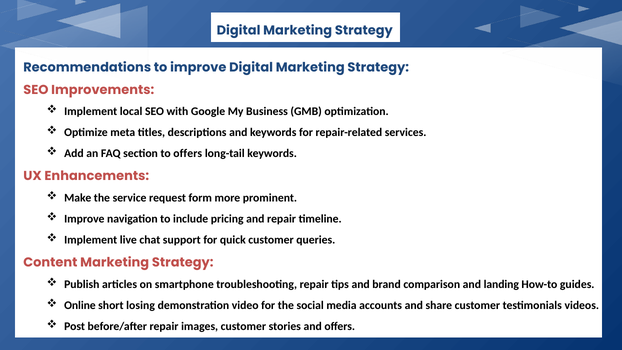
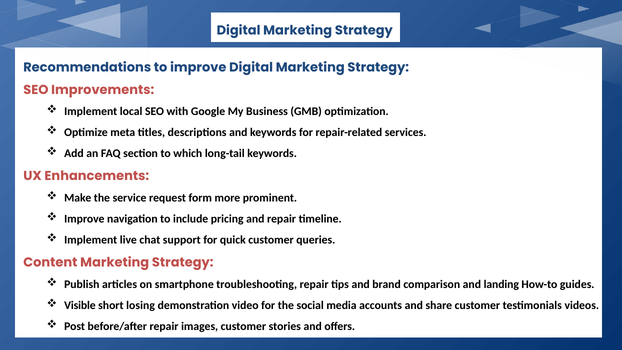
to offers: offers -> which (188, 153)
Online: Online -> Visible (80, 305)
